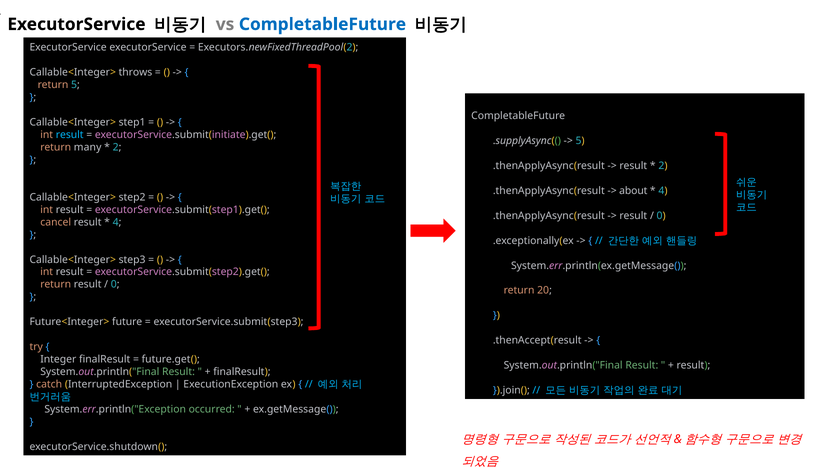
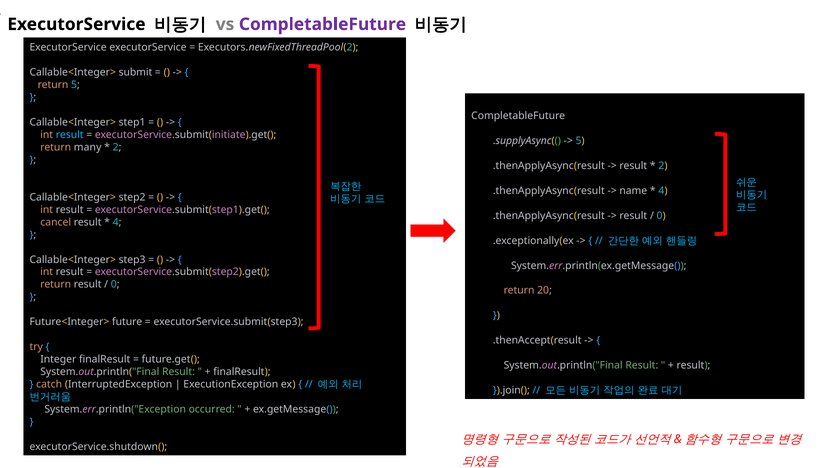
CompletableFuture colour: blue -> purple (322, 24)
throws: throws -> submit (135, 72)
about: about -> name (633, 191)
